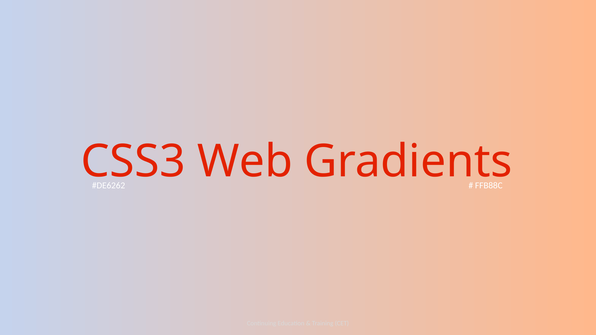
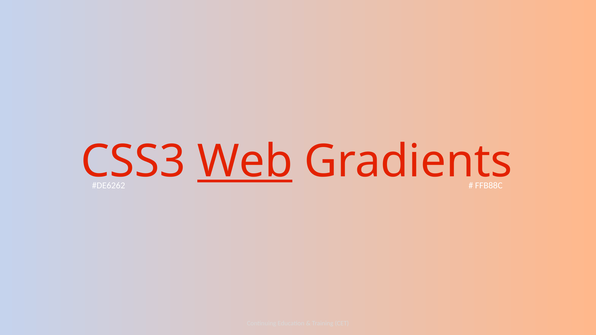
Web underline: none -> present (245, 162)
